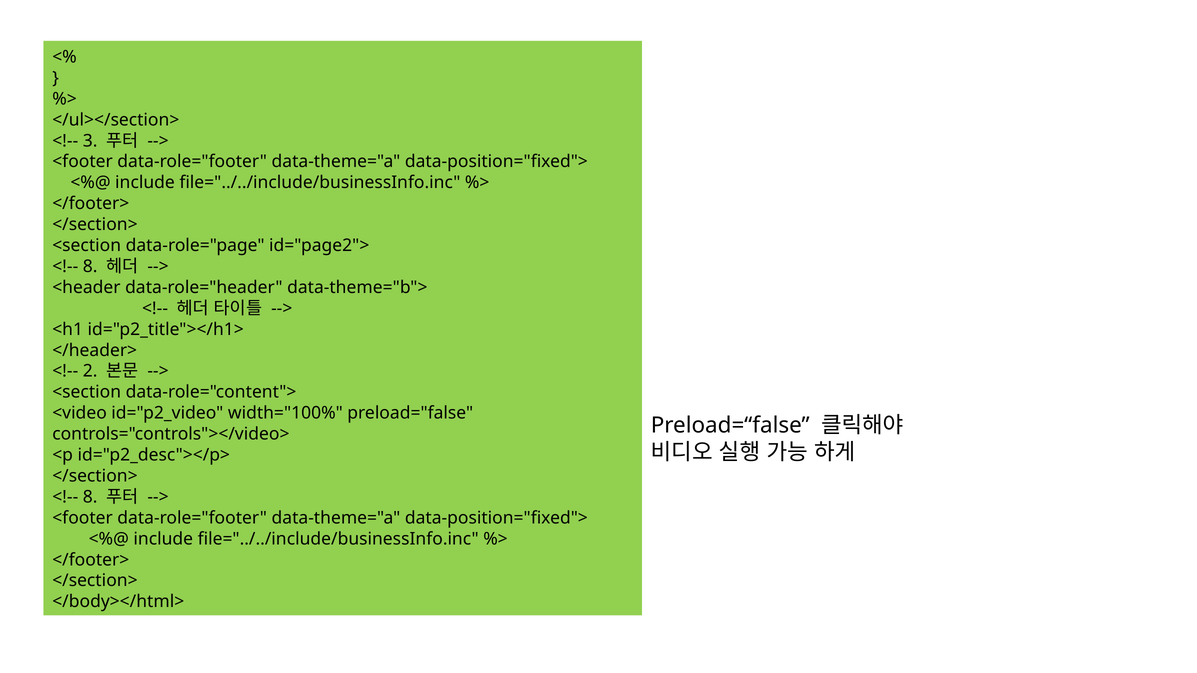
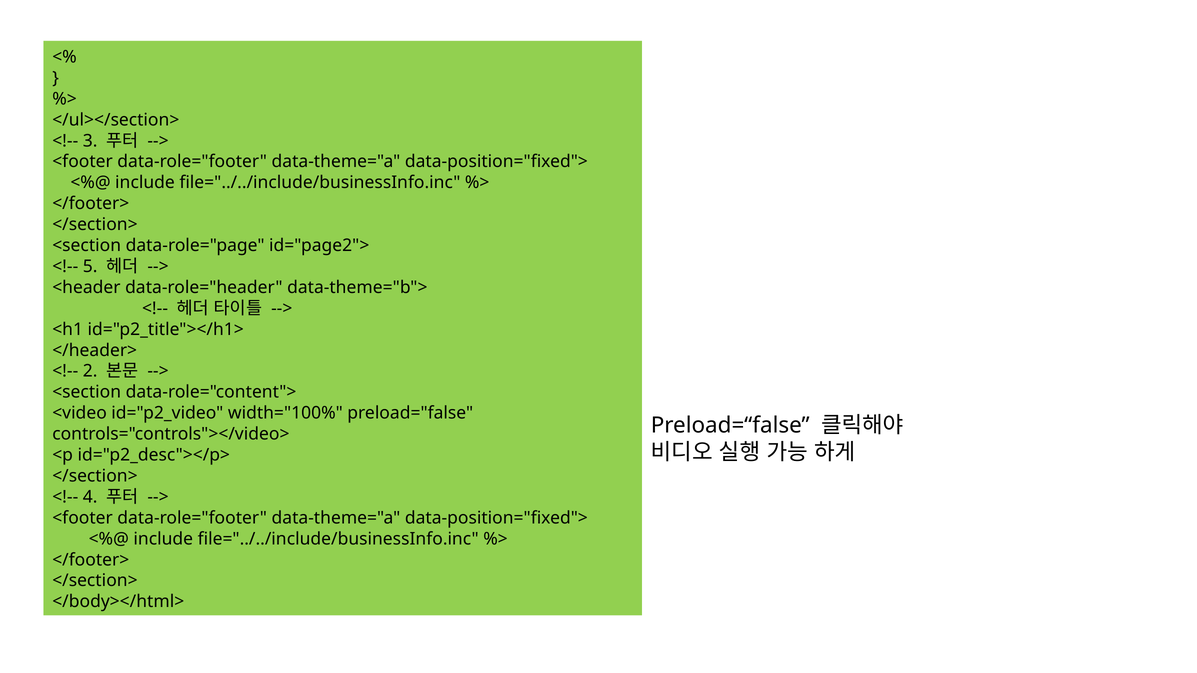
8: 8 -> 5 (90, 267)
8: 8 -> 4 (90, 497)
